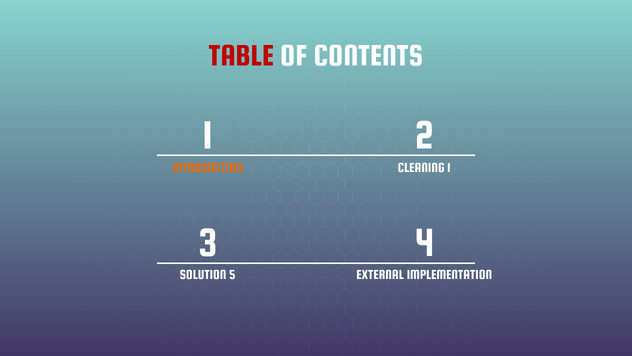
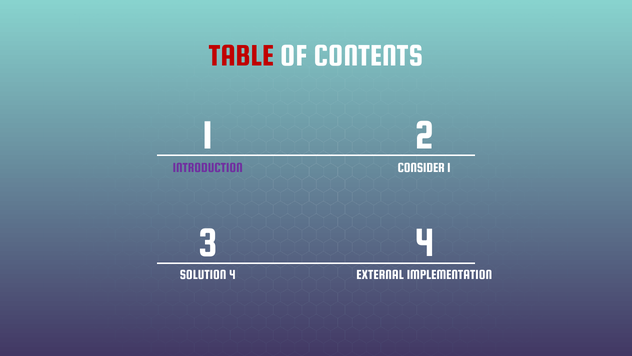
INTRODUCTION colour: orange -> purple (208, 167)
CLEANING: CLEANING -> CONSIDER (421, 167)
SOLUTION 5: 5 -> 4 (232, 274)
